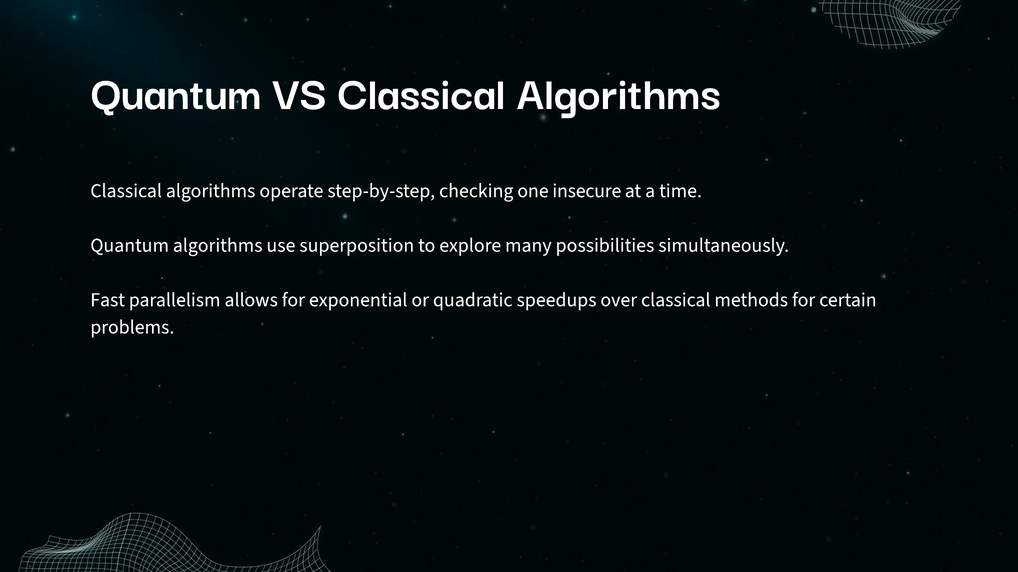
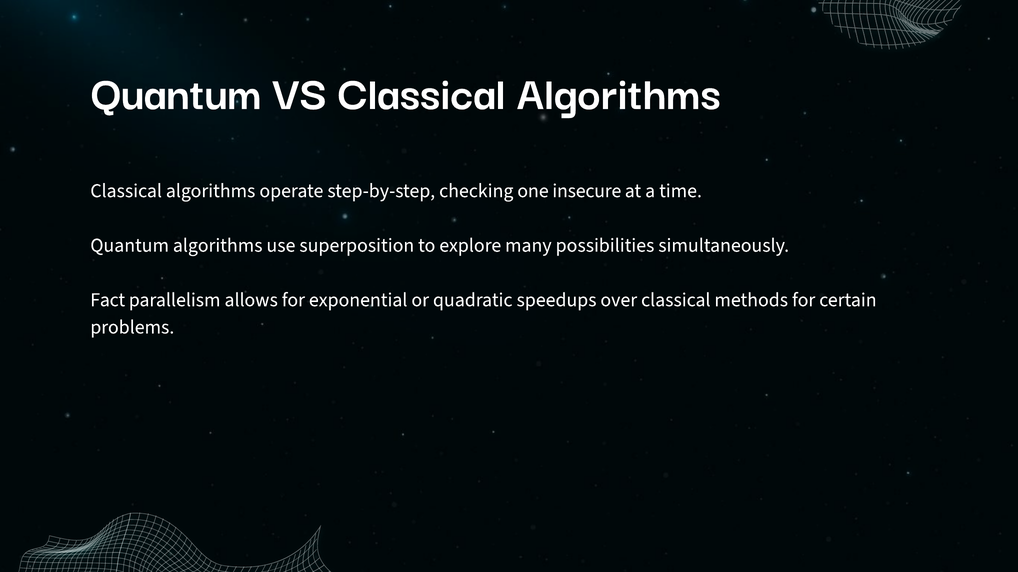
Fast: Fast -> Fact (108, 300)
